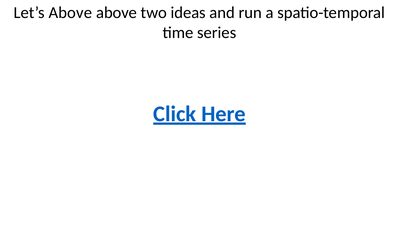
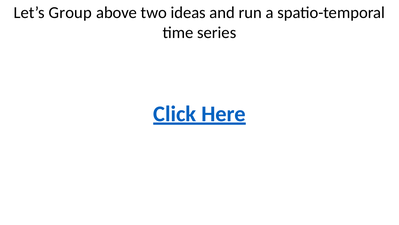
Let’s Above: Above -> Group (70, 13)
